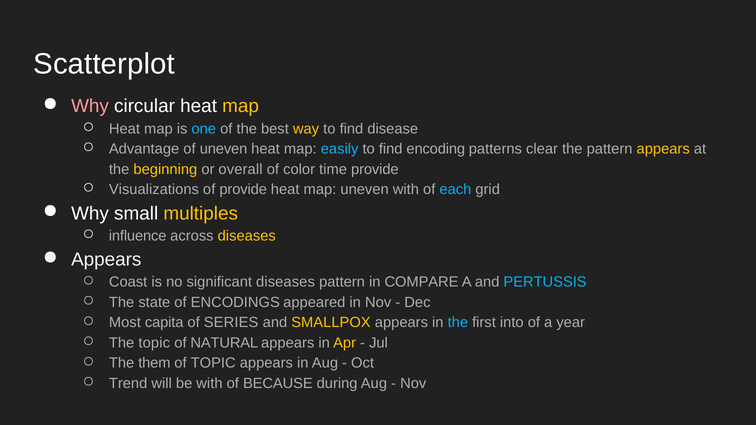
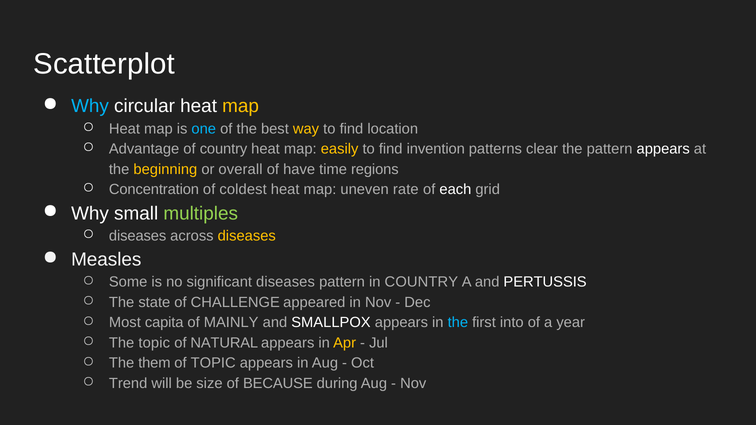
Why colour: pink -> light blue (90, 106)
disease: disease -> location (393, 129)
of uneven: uneven -> country (224, 149)
easily colour: light blue -> yellow (340, 149)
encoding: encoding -> invention (436, 149)
appears colour: yellow -> white (663, 149)
color: color -> have (299, 169)
time provide: provide -> regions (375, 169)
Visualizations: Visualizations -> Concentration (154, 190)
of provide: provide -> coldest (243, 190)
uneven with: with -> rate (406, 190)
each colour: light blue -> white (455, 190)
multiples colour: yellow -> light green (201, 213)
influence: influence -> diseases (138, 236)
Appears: Appears -> Measles (106, 260)
Coast: Coast -> Some (128, 282)
in COMPARE: COMPARE -> COUNTRY (421, 282)
PERTUSSIS colour: light blue -> white (545, 282)
ENCODINGS: ENCODINGS -> CHALLENGE (235, 303)
SERIES: SERIES -> MAINLY (231, 323)
SMALLPOX colour: yellow -> white (331, 323)
be with: with -> size (209, 384)
